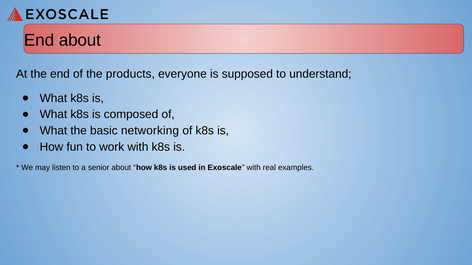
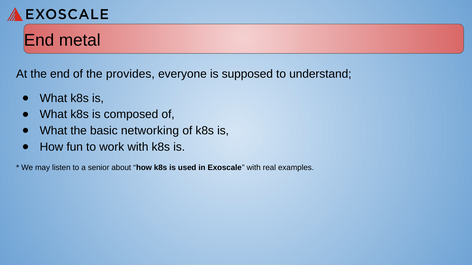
End about: about -> metal (80, 40)
products: products -> provides (130, 74)
